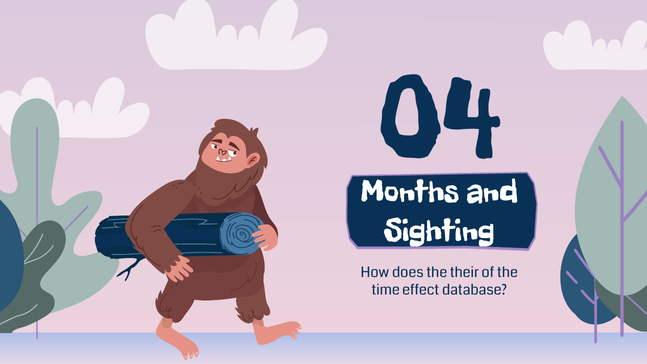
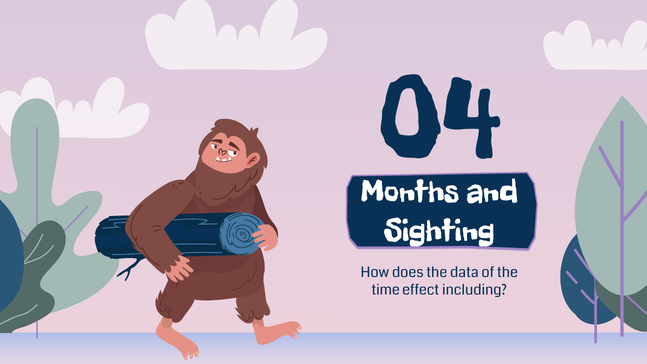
their: their -> data (464, 273)
database: database -> including (474, 290)
